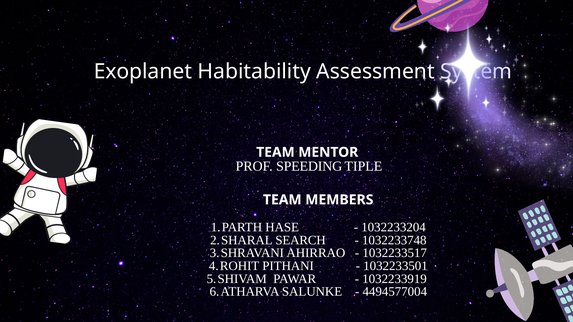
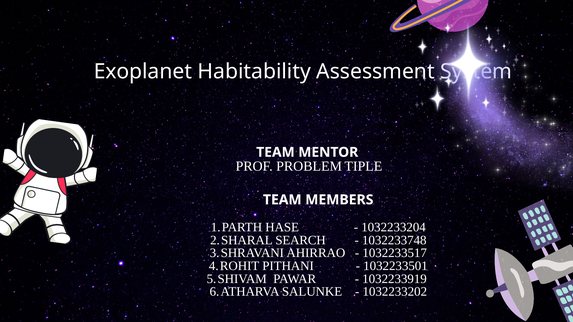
SPEEDING: SPEEDING -> PROBLEM (309, 166)
4494577004: 4494577004 -> 1032233202 (395, 292)
